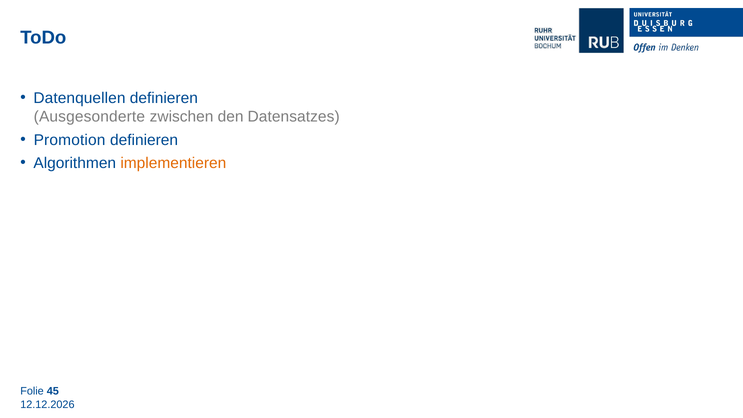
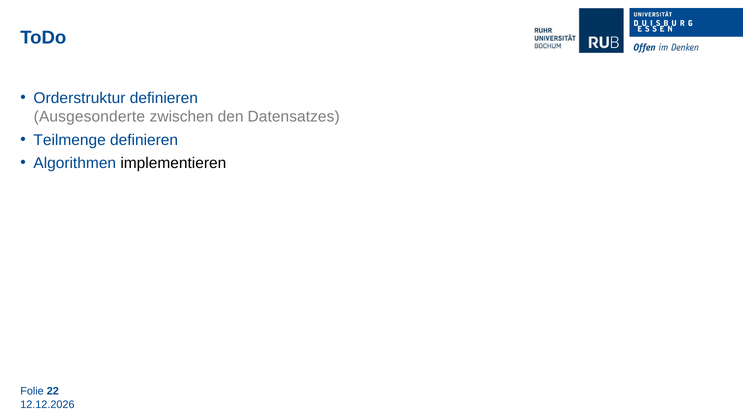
Datenquellen: Datenquellen -> Orderstruktur (79, 98)
Promotion: Promotion -> Teilmenge (70, 140)
implementieren colour: orange -> black (173, 163)
45: 45 -> 22 (53, 391)
